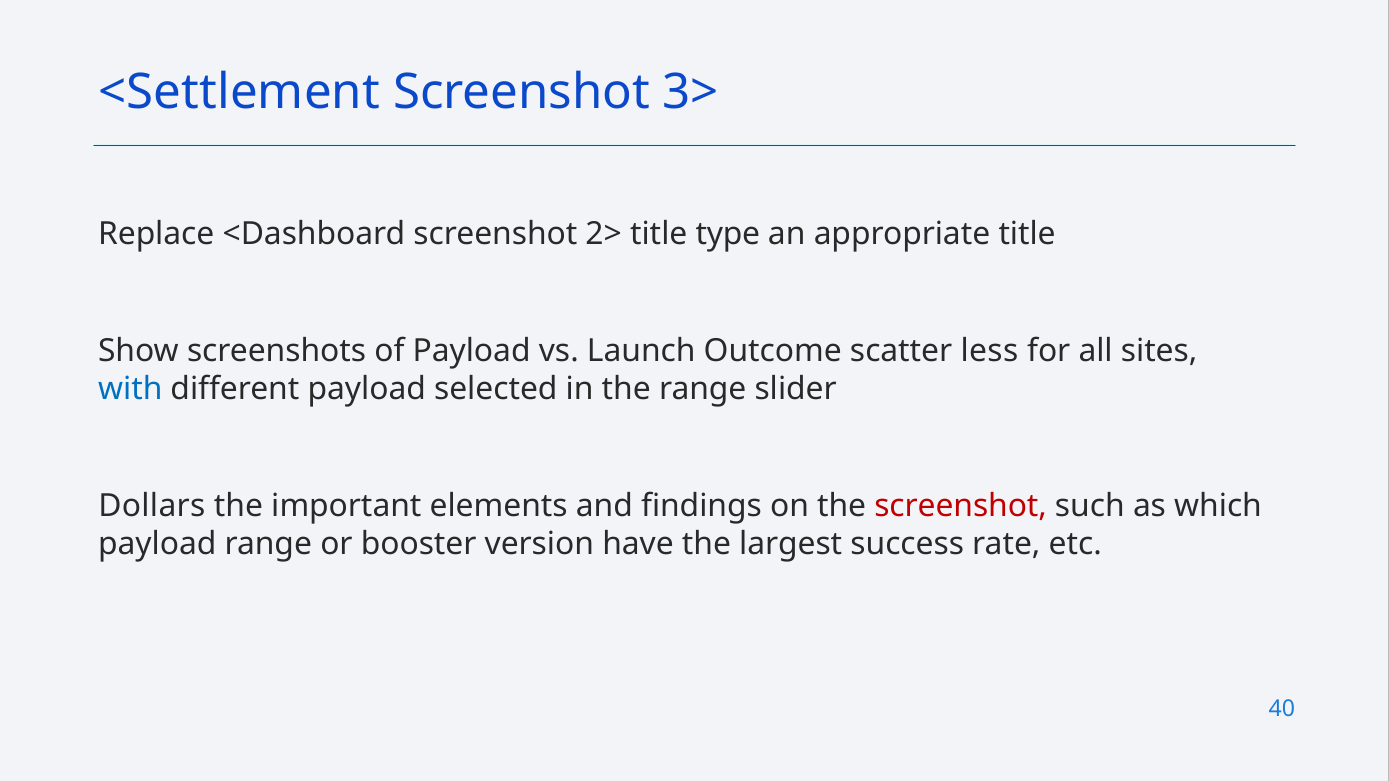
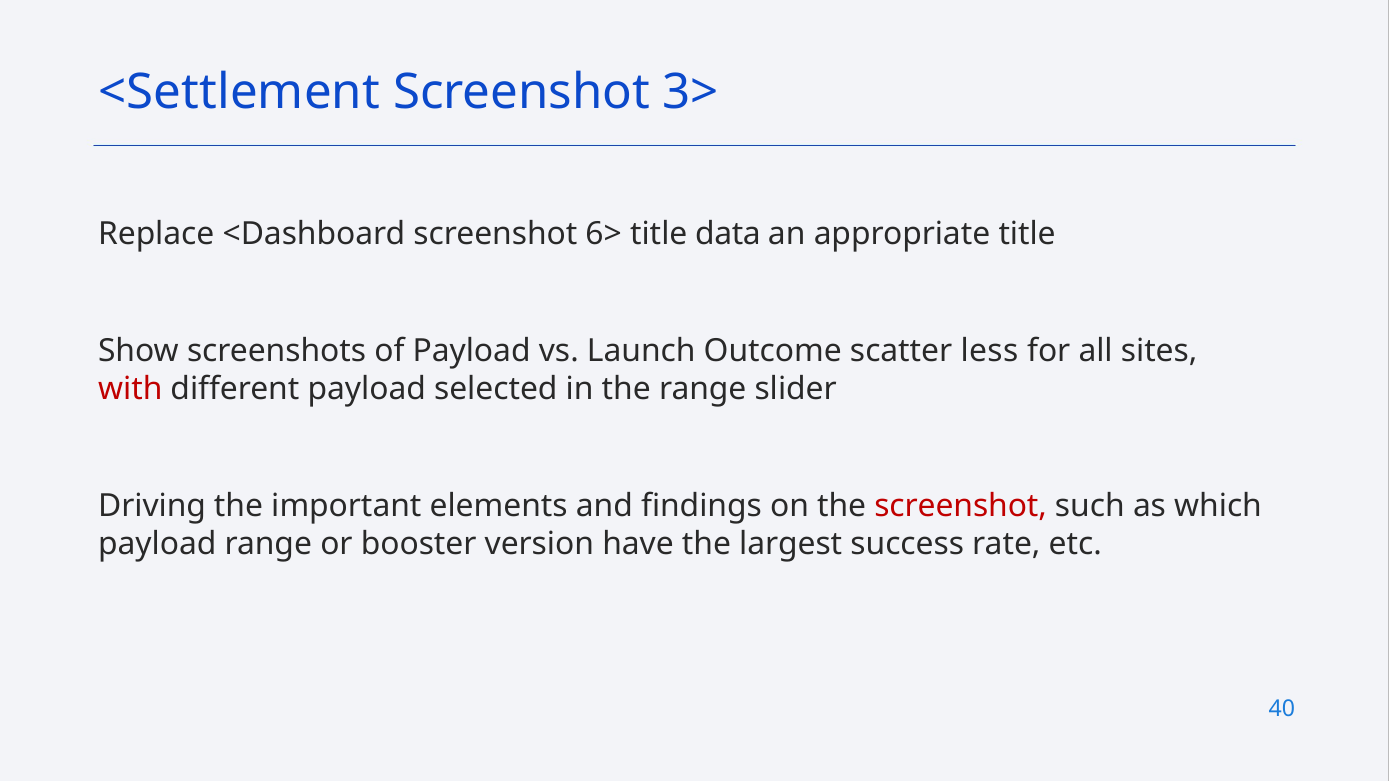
2>: 2> -> 6> (604, 234)
type: type -> data (728, 234)
with colour: blue -> red (130, 389)
Dollars: Dollars -> Driving (152, 506)
